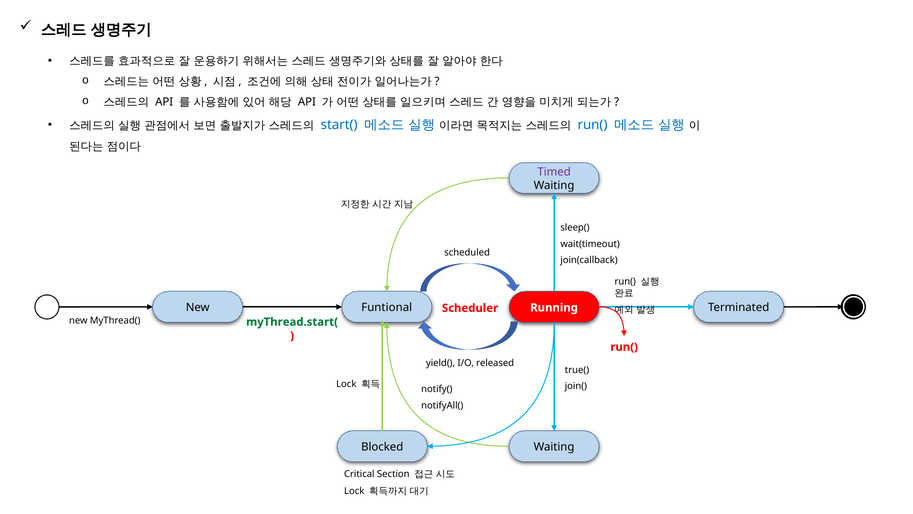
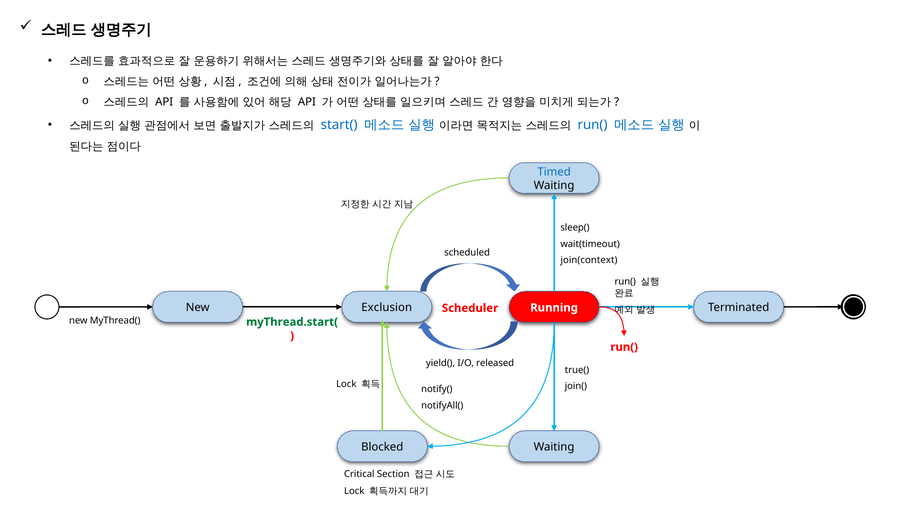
Timed colour: purple -> blue (554, 172)
join(callback: join(callback -> join(context (589, 260)
Funtional: Funtional -> Exclusion (387, 307)
